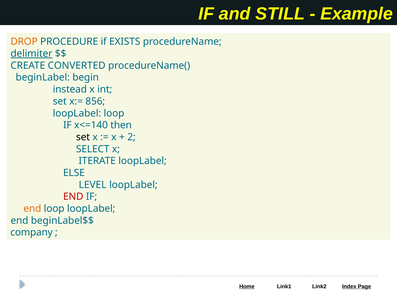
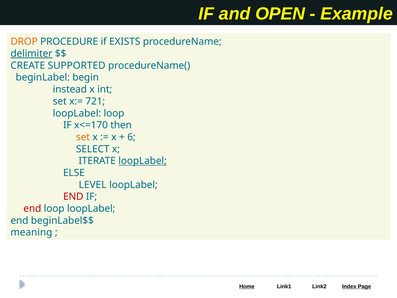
STILL: STILL -> OPEN (280, 14)
CONVERTED: CONVERTED -> SUPPORTED (77, 65)
856: 856 -> 721 (95, 101)
x<=140: x<=140 -> x<=170 (91, 125)
set colour: black -> orange (83, 137)
2: 2 -> 6 (131, 137)
loopLabel underline: none -> present (143, 161)
end colour: orange -> red (32, 208)
company: company -> meaning (31, 232)
